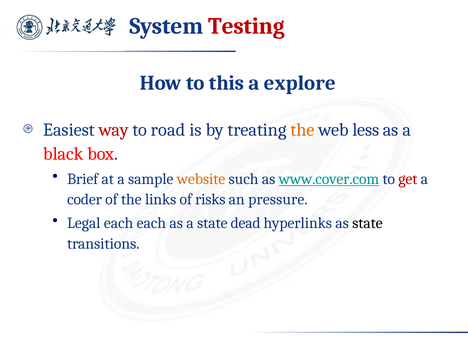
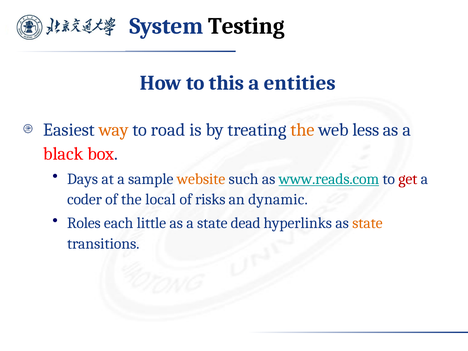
Testing colour: red -> black (246, 26)
explore: explore -> entities (300, 83)
way colour: red -> orange (114, 130)
Brief: Brief -> Days (83, 179)
www.cover.com: www.cover.com -> www.reads.com (329, 179)
links: links -> local (161, 199)
pressure: pressure -> dynamic (278, 199)
Legal: Legal -> Roles (84, 223)
each each: each -> little (151, 223)
state colour: black -> orange (367, 223)
